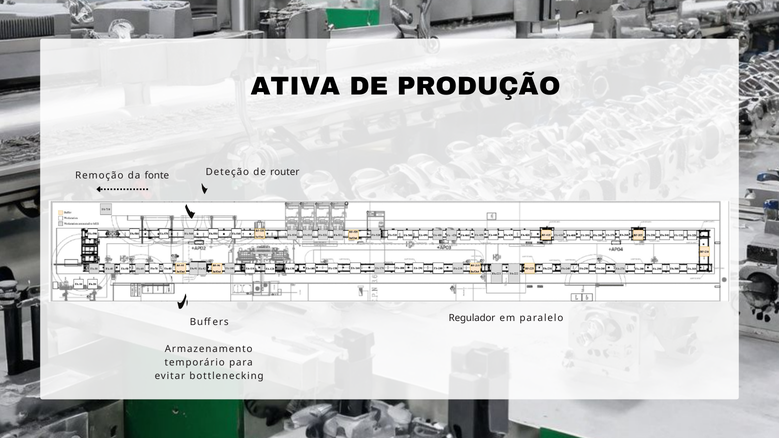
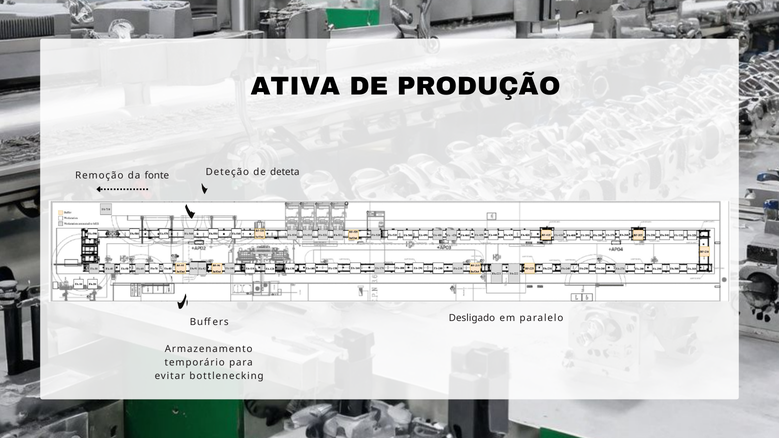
router: router -> deteta (285, 172)
Regulador: Regulador -> Desligado (472, 318)
